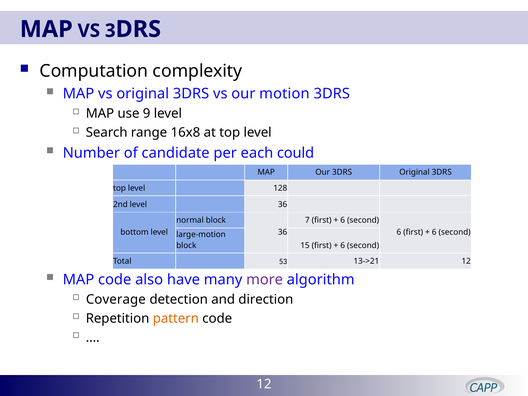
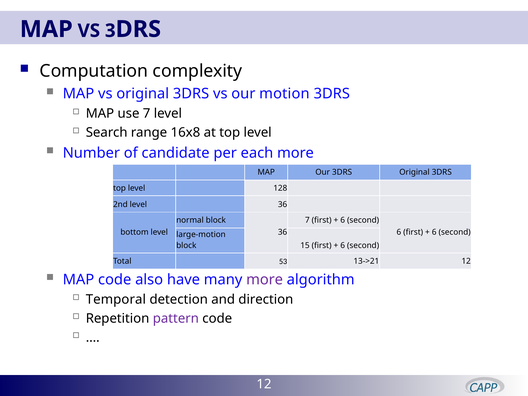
use 9: 9 -> 7 (147, 114)
each could: could -> more (295, 153)
Coverage: Coverage -> Temporal (116, 299)
pattern colour: orange -> purple (176, 318)
